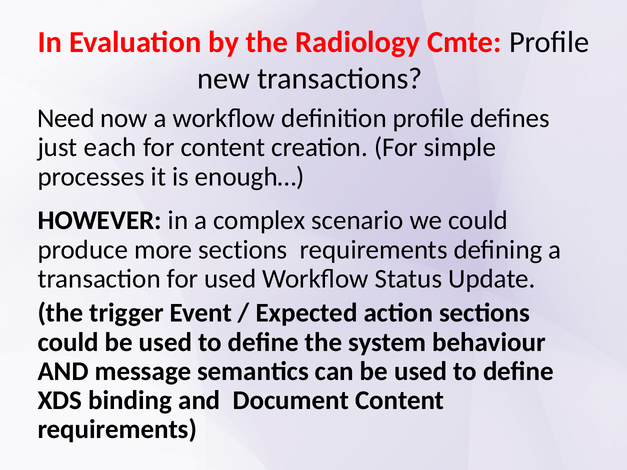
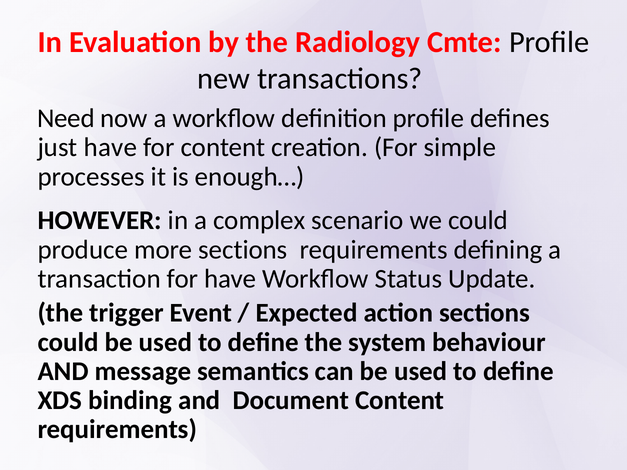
just each: each -> have (110, 148)
for used: used -> have (230, 279)
